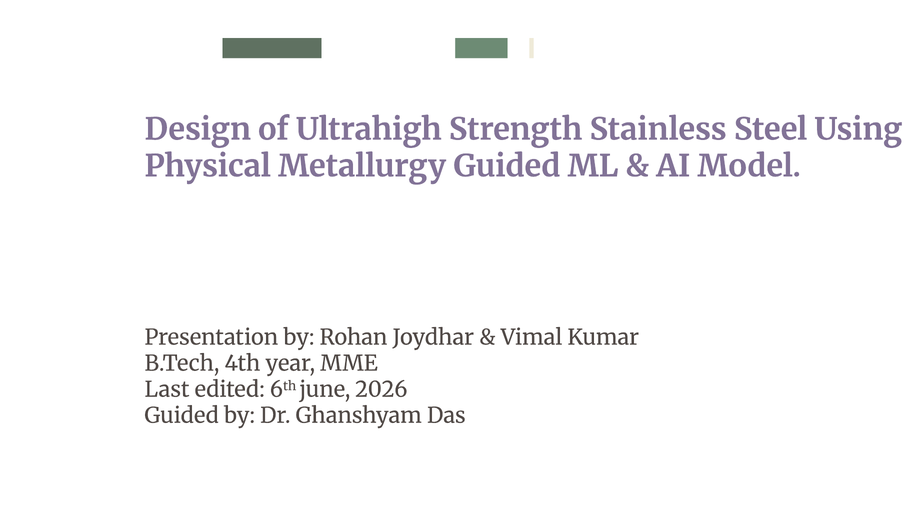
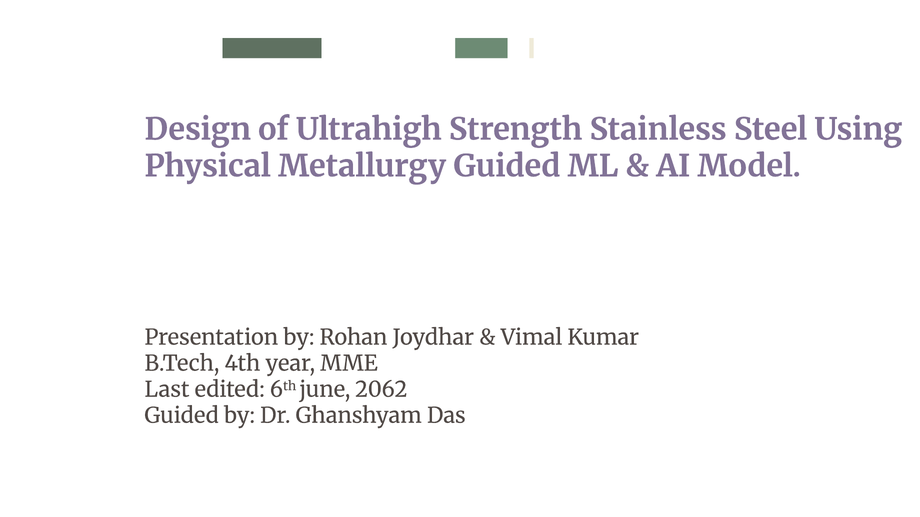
2026: 2026 -> 2062 (381, 390)
